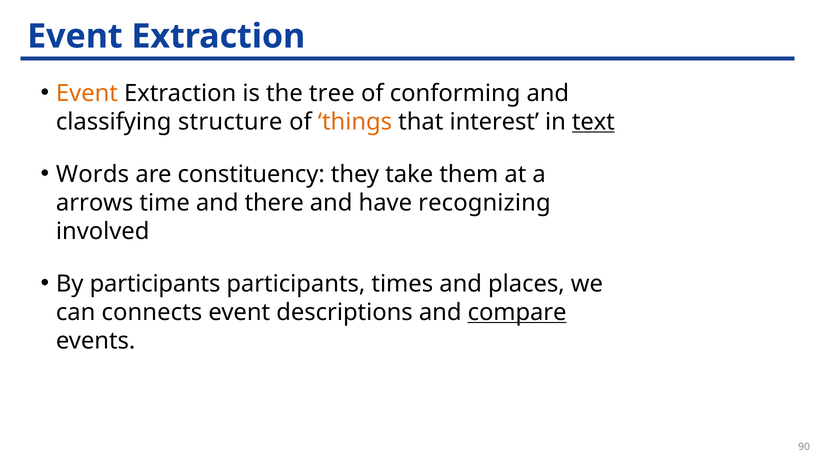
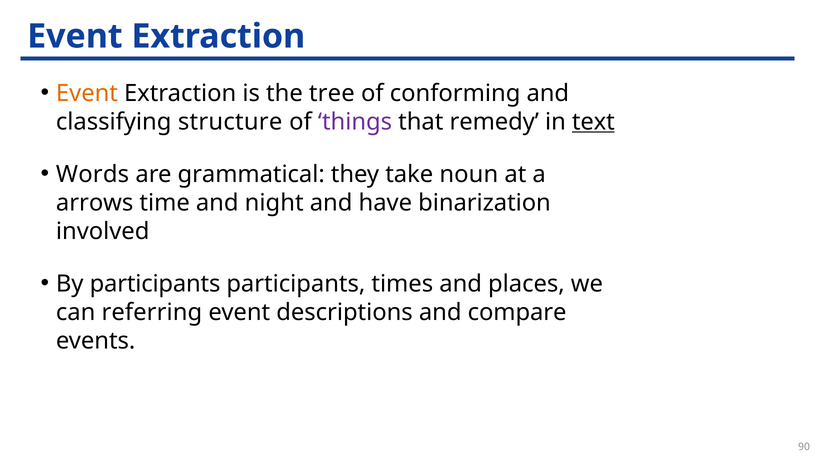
things colour: orange -> purple (355, 122)
interest: interest -> remedy (494, 122)
constituency: constituency -> grammatical (251, 174)
them: them -> noun (469, 174)
there: there -> night (274, 203)
recognizing: recognizing -> binarization (485, 203)
connects: connects -> referring (152, 312)
compare underline: present -> none (517, 312)
